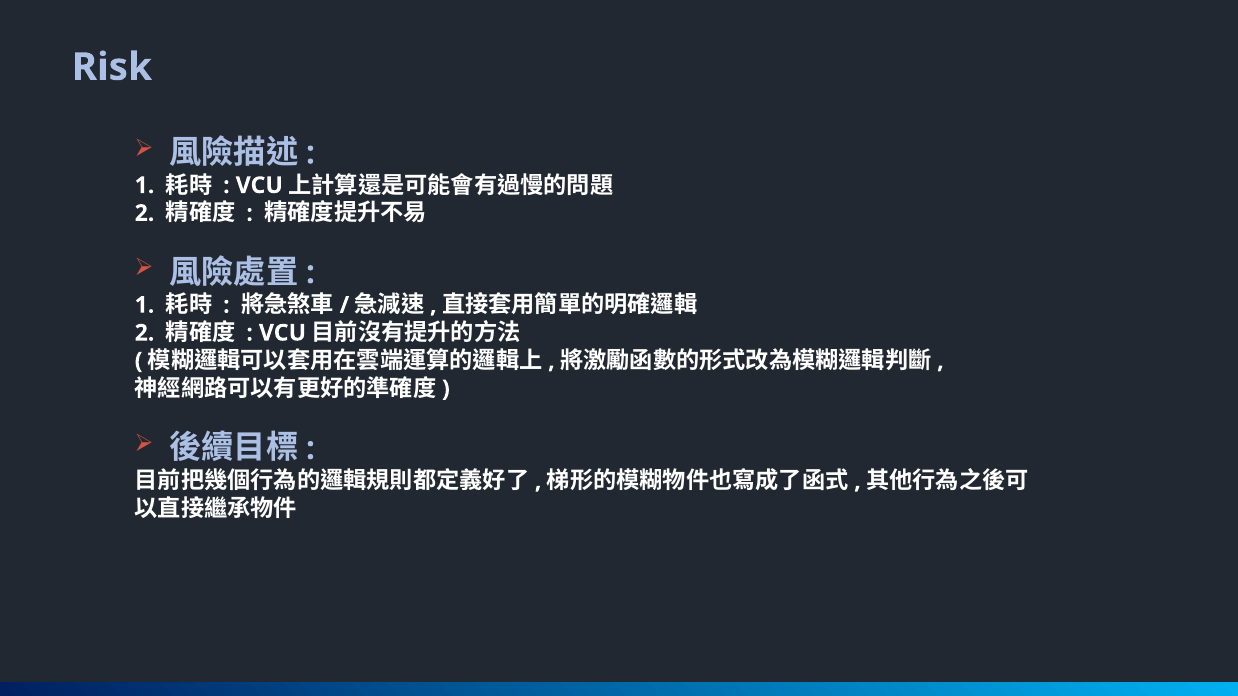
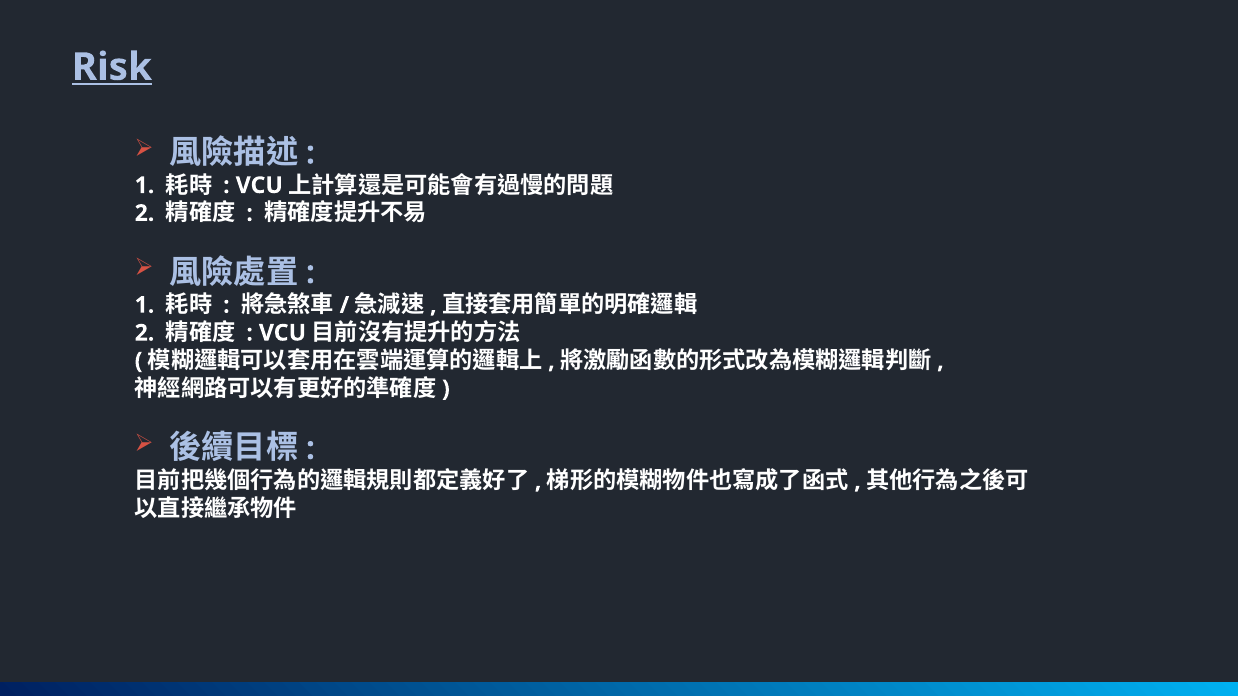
Risk underline: none -> present (112, 67)
